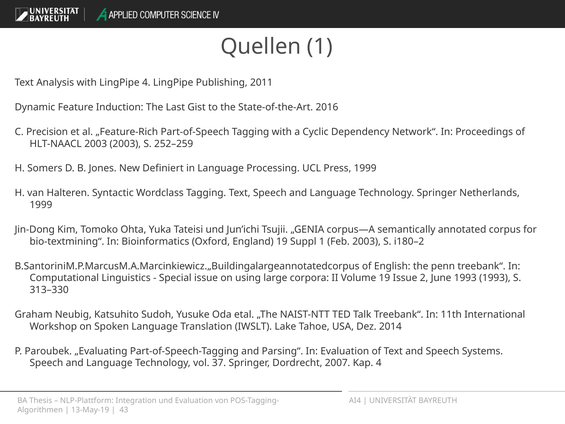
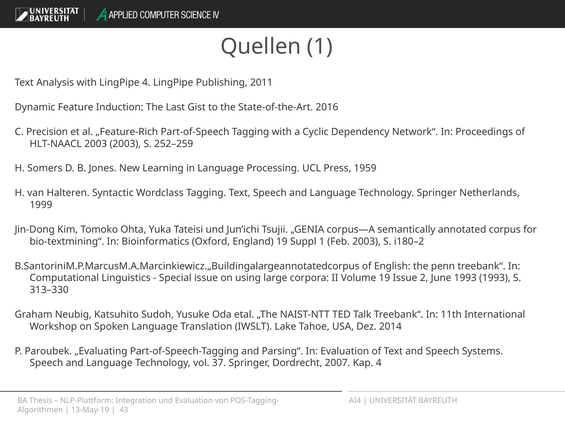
Definiert: Definiert -> Learning (163, 168)
Press 1999: 1999 -> 1959 (365, 168)
